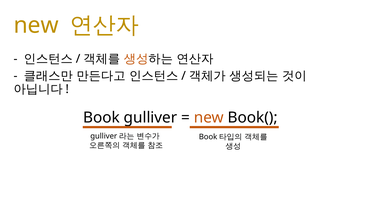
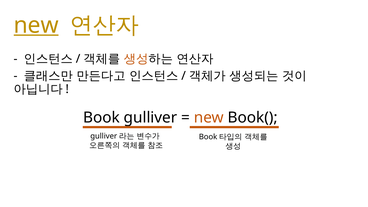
new underline: none -> present (36, 25)
